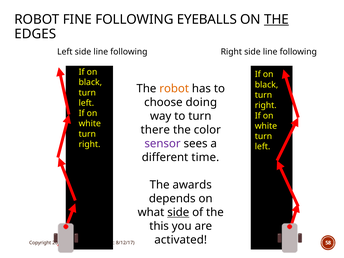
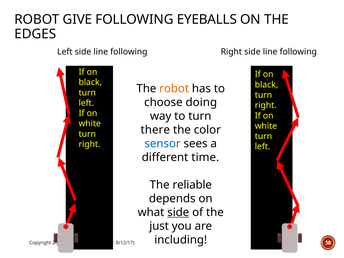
FINE: FINE -> GIVE (77, 19)
THE underline: present -> none (276, 19)
sensor colour: purple -> blue (163, 144)
awards: awards -> reliable (192, 185)
this: this -> just (159, 226)
activated: activated -> including (181, 240)
